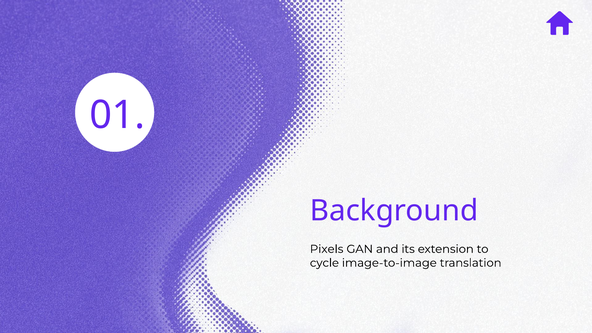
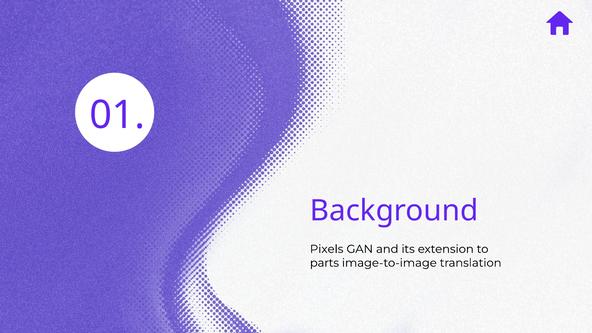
cycle: cycle -> parts (324, 263)
